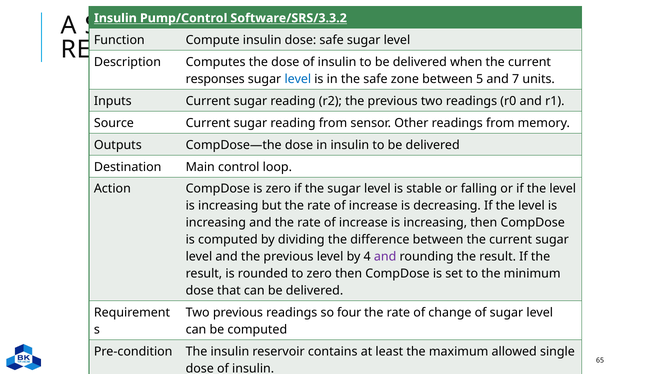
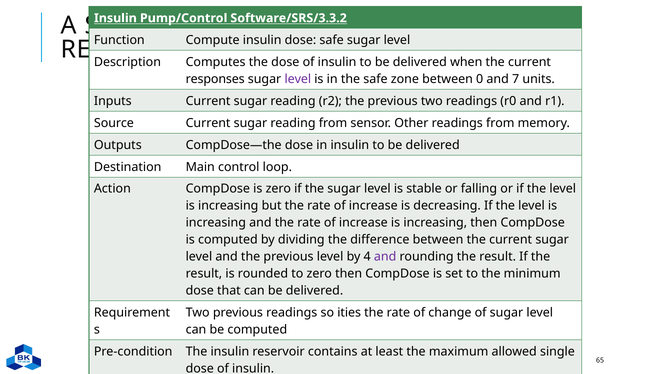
level colour: blue -> purple (298, 79)
5: 5 -> 0 (480, 79)
four: four -> ities (349, 313)
